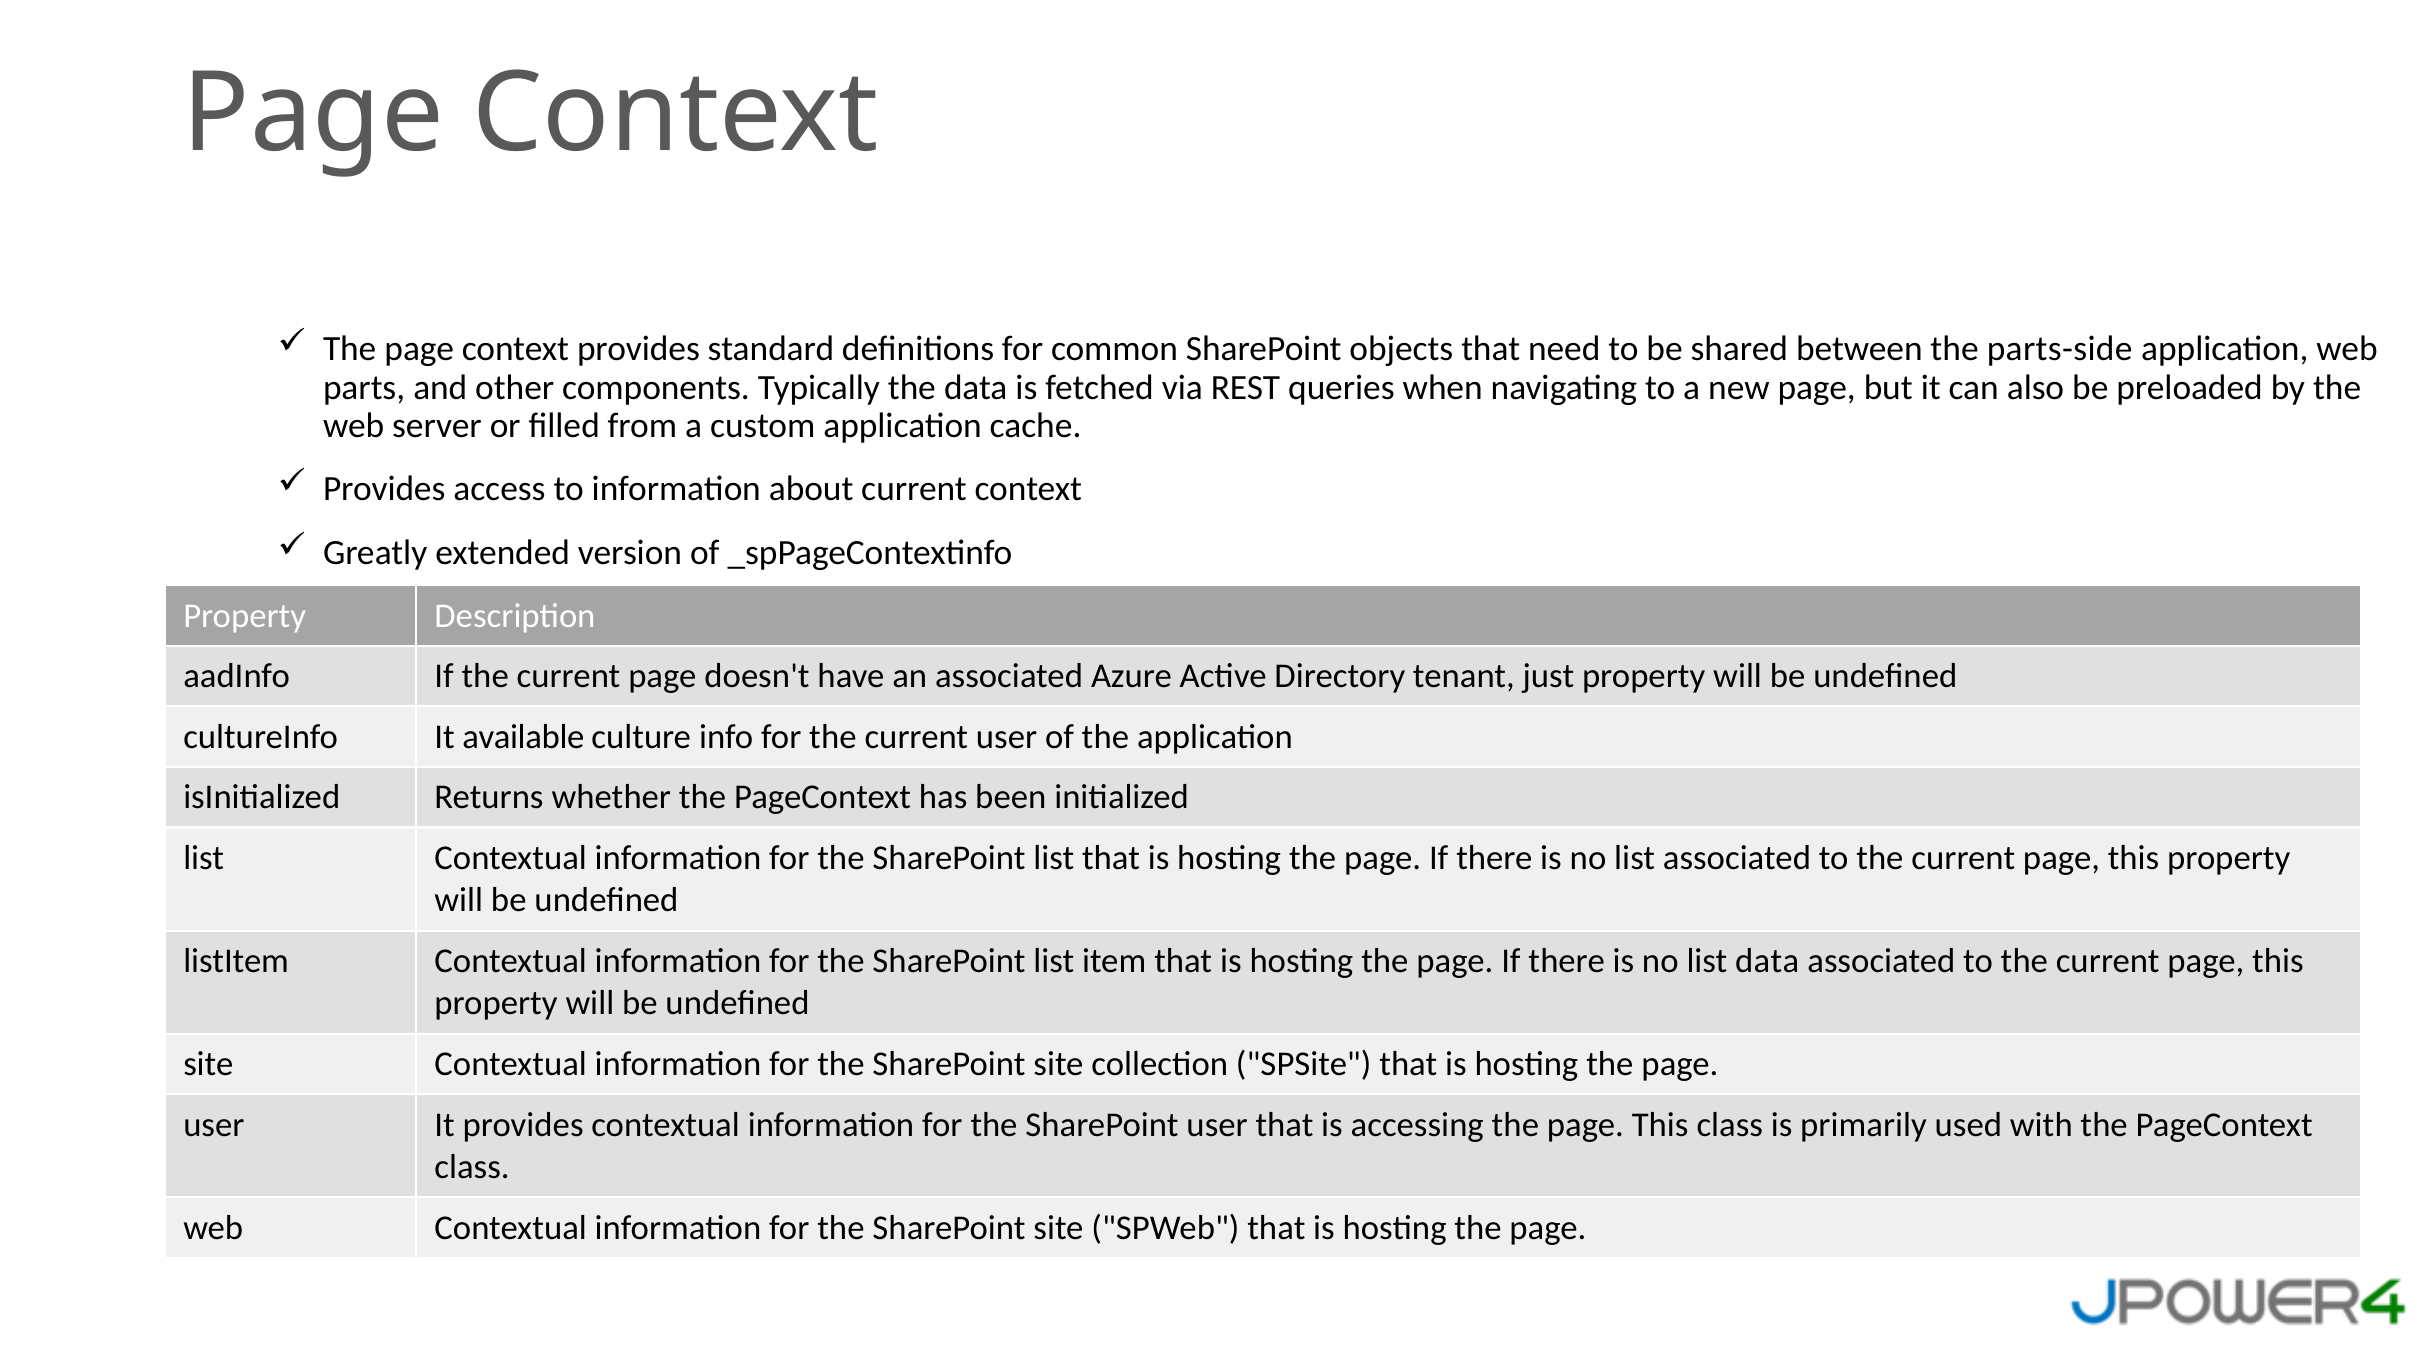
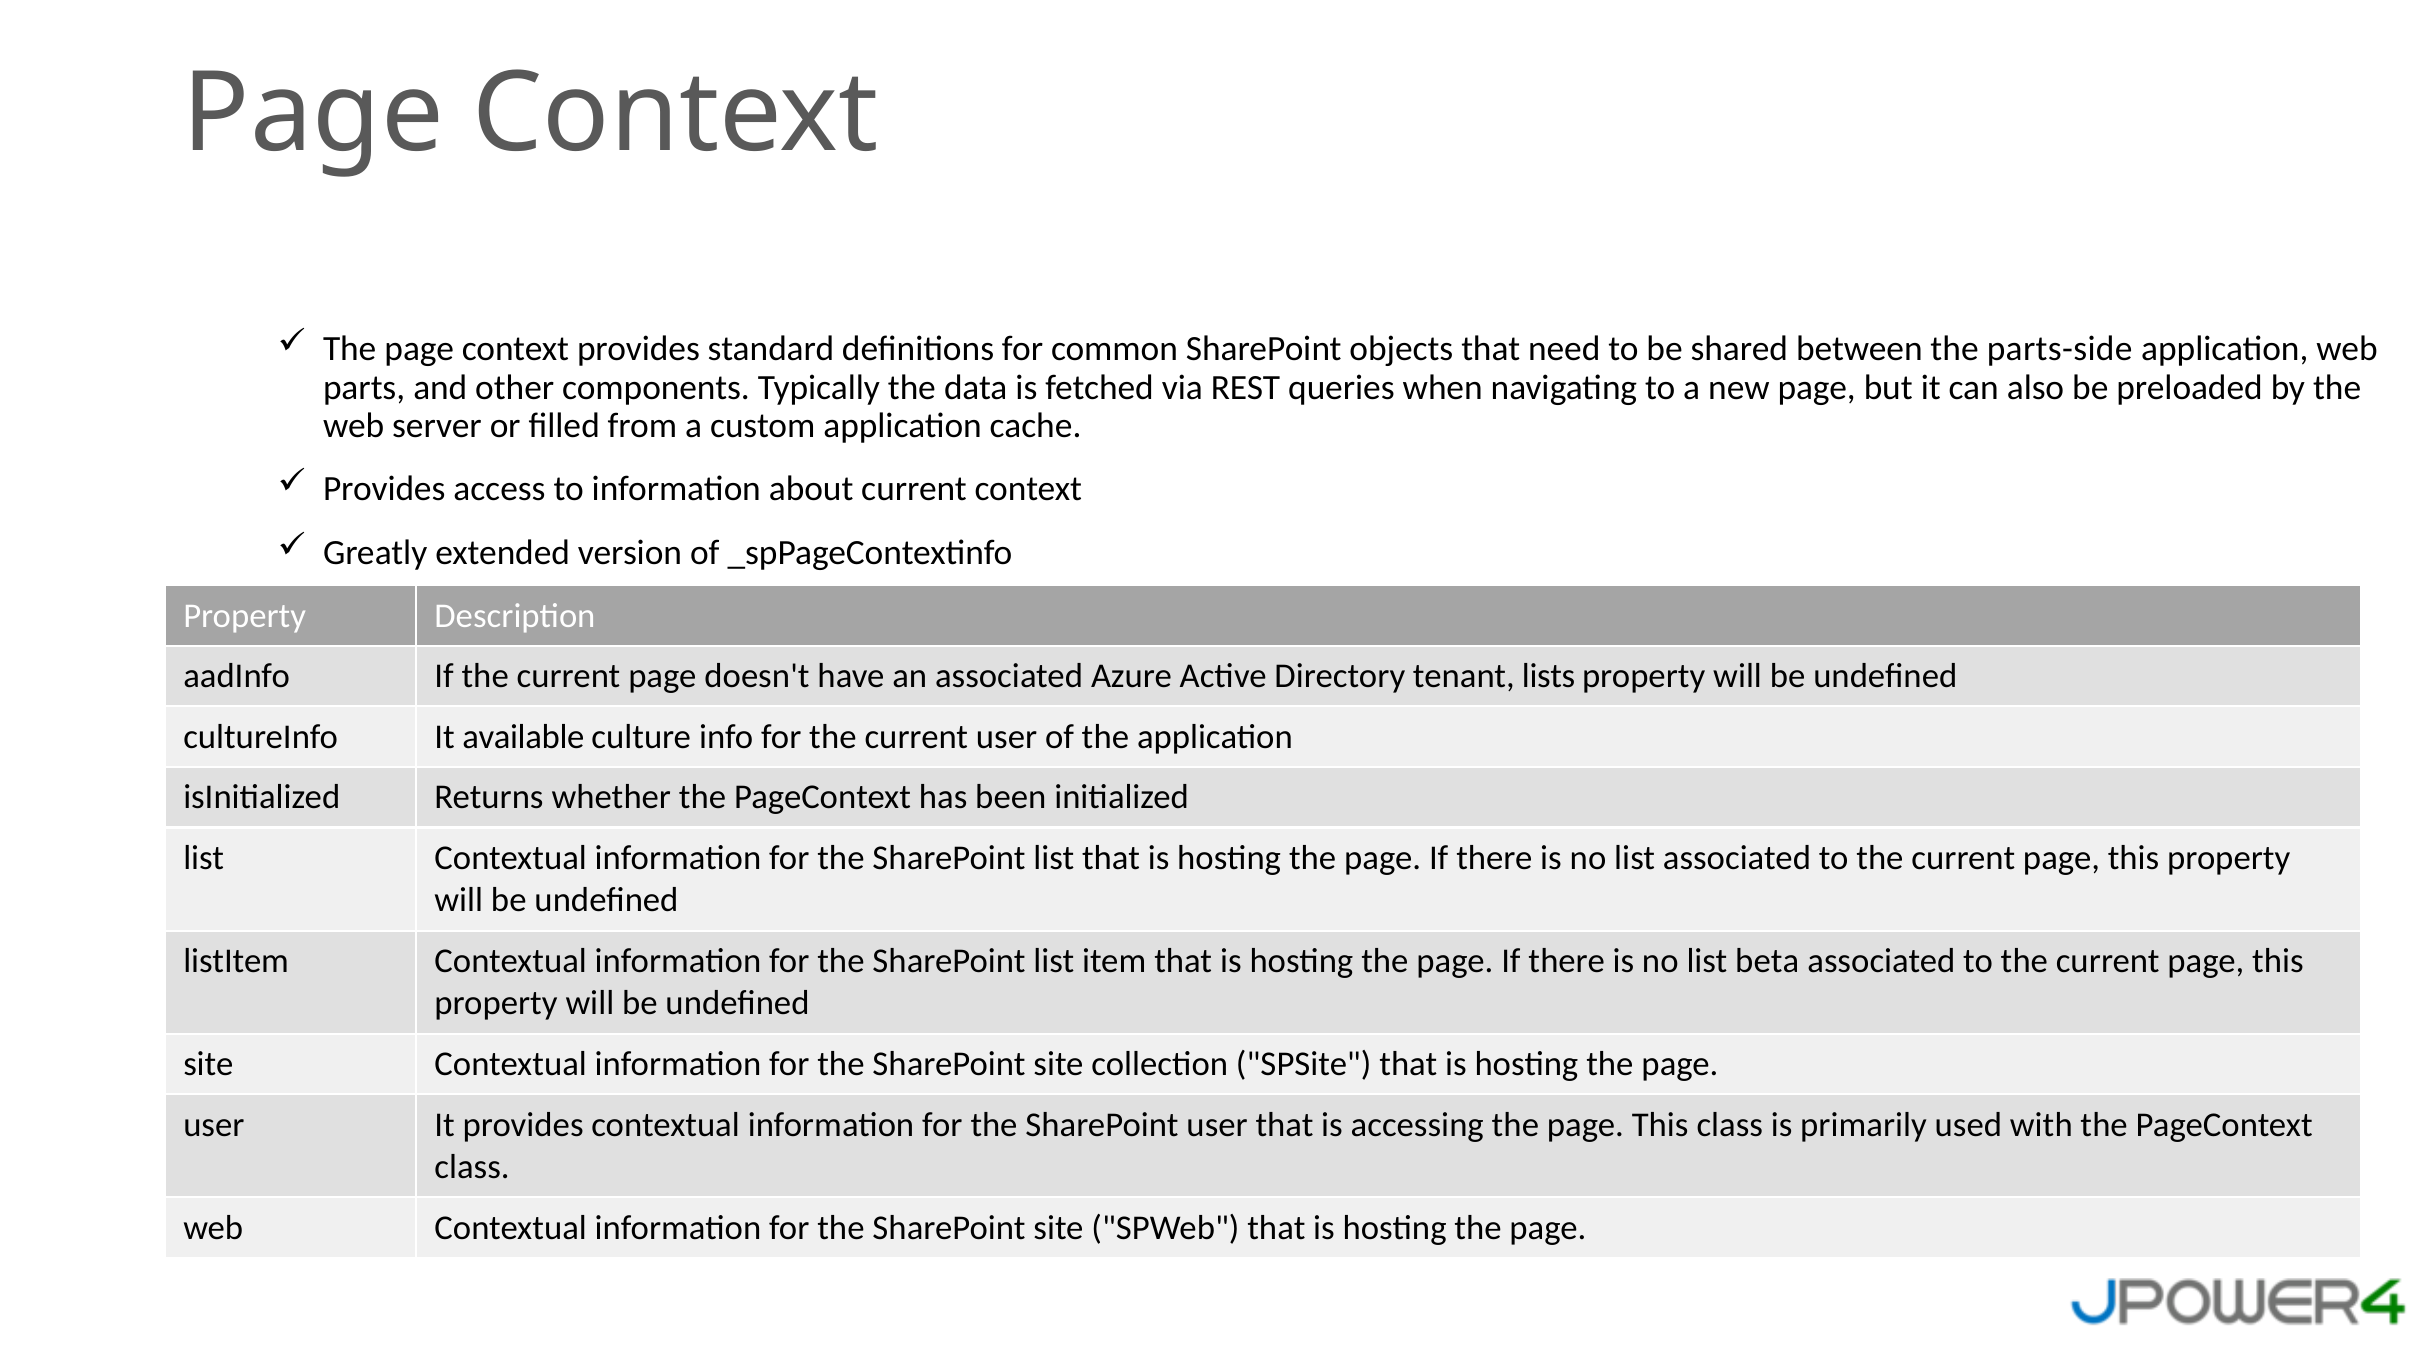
just: just -> lists (1549, 677)
list data: data -> beta (1767, 962)
